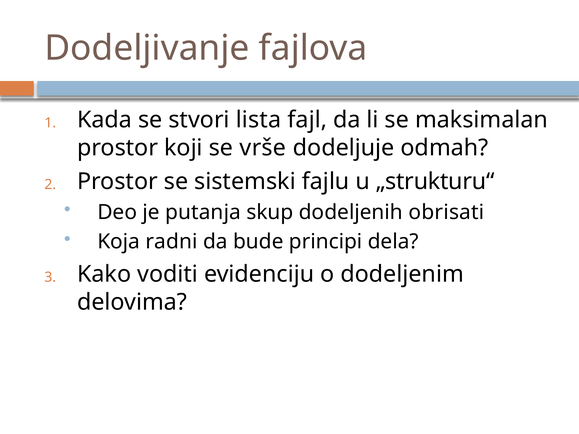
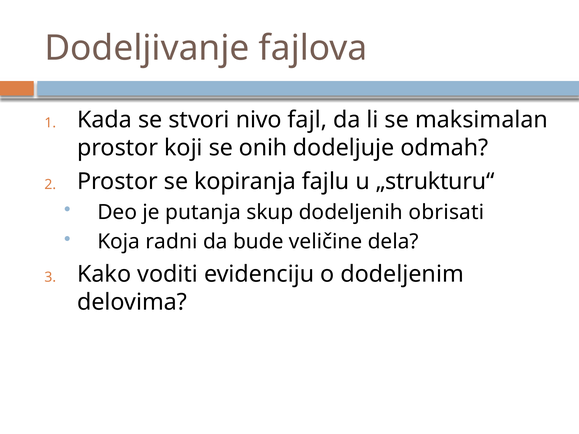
lista: lista -> nivo (259, 120)
vrše: vrše -> onih (263, 148)
sistemski: sistemski -> kopiranja (245, 181)
principi: principi -> veličine (326, 242)
